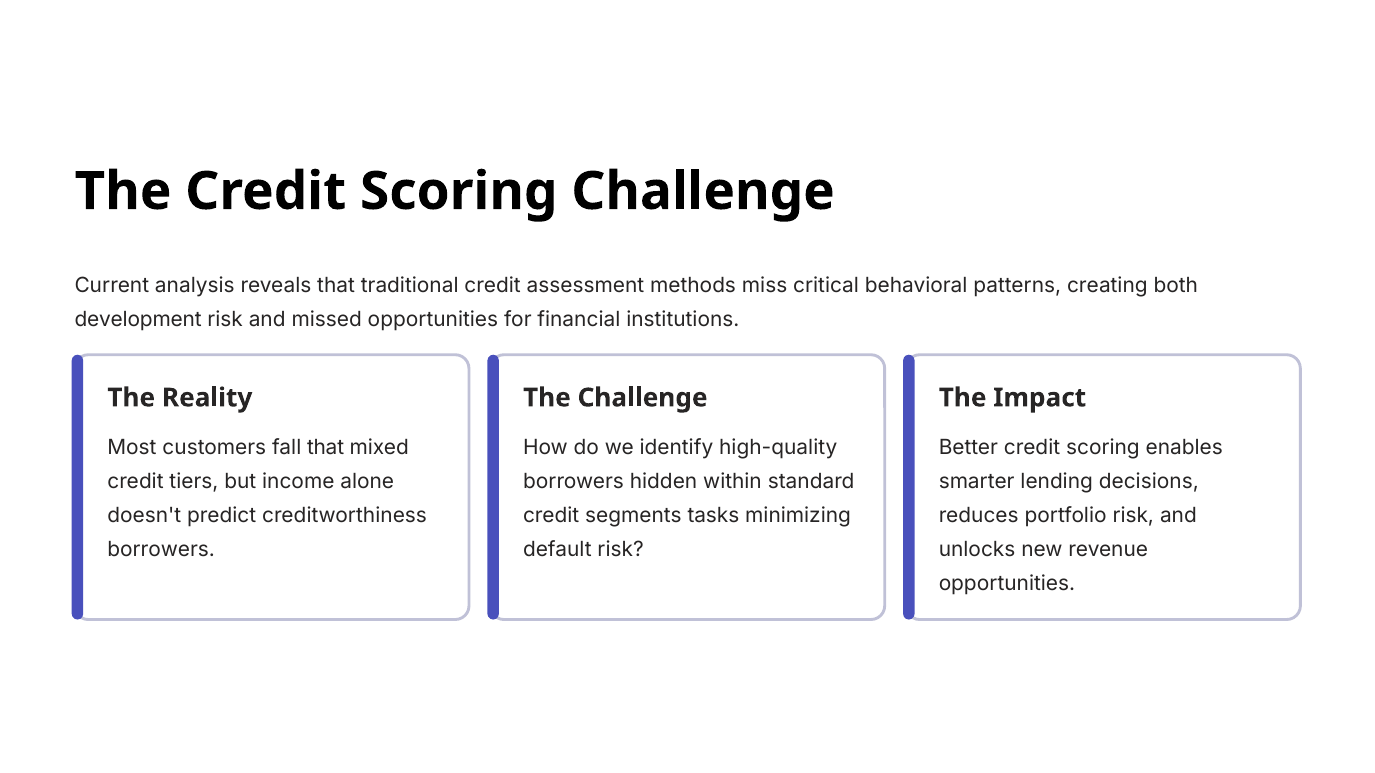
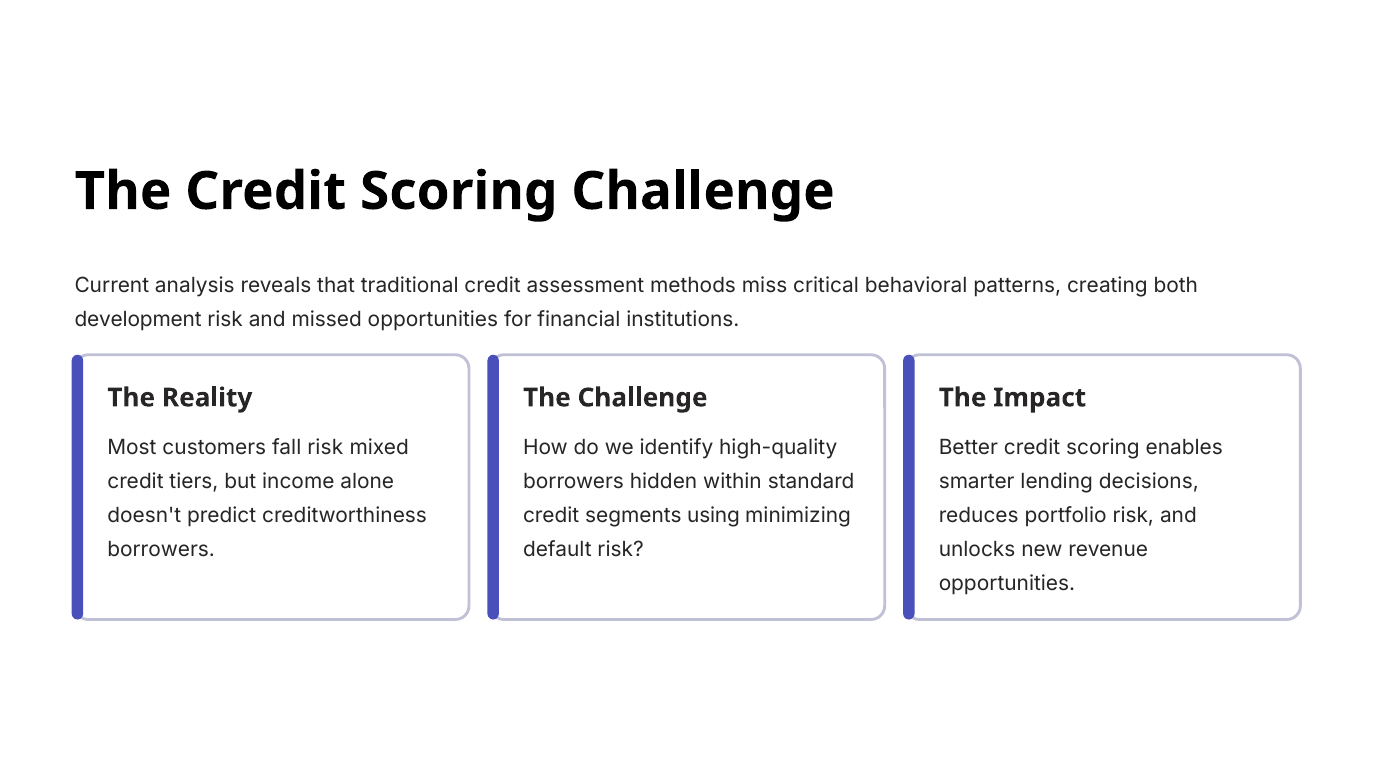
fall that: that -> risk (325, 448)
tasks: tasks -> using (714, 516)
